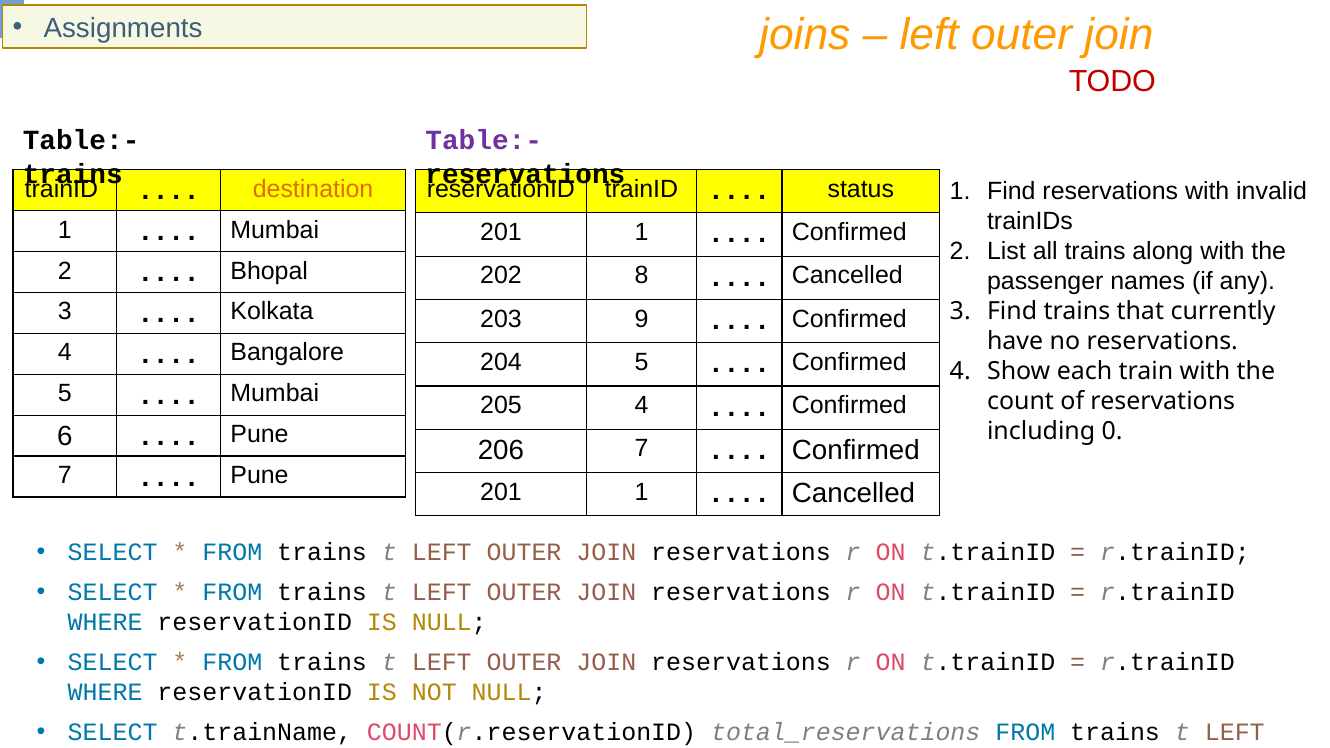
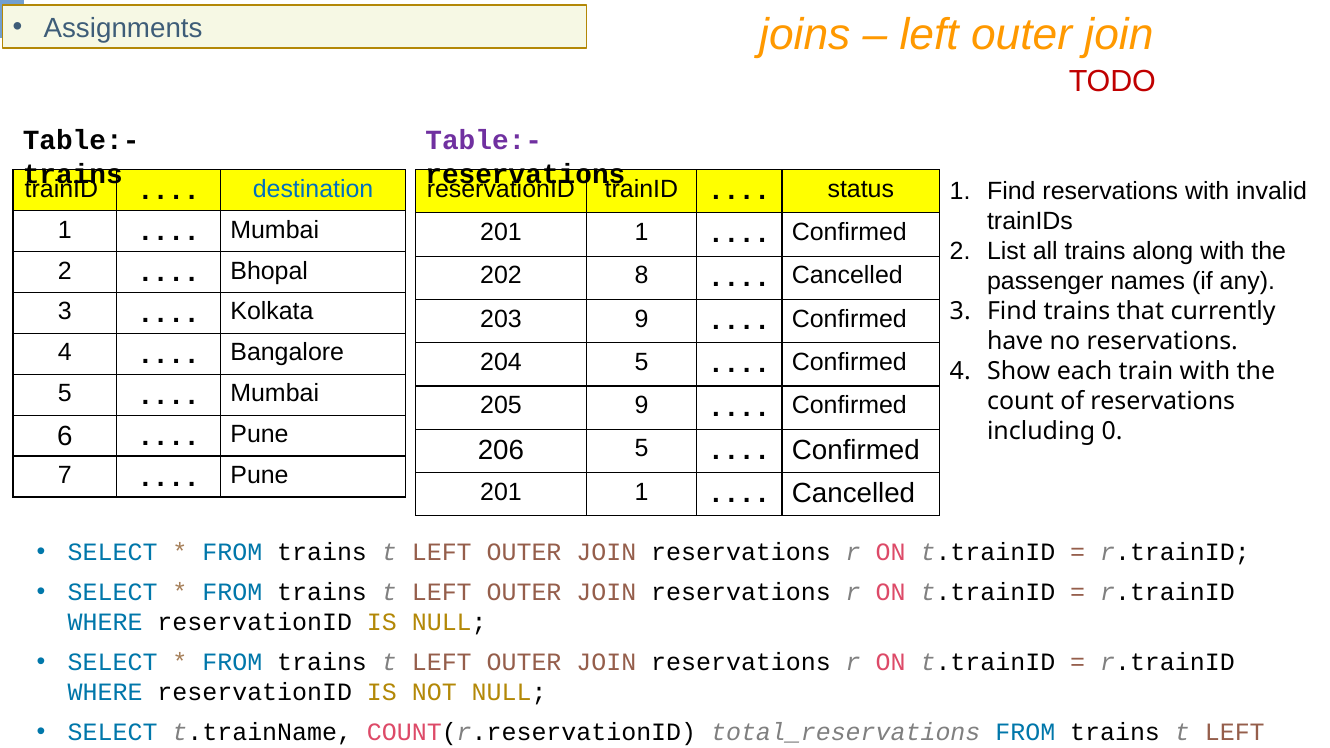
destination colour: orange -> blue (313, 189)
205 4: 4 -> 9 (641, 405)
206 7: 7 -> 5 (641, 449)
